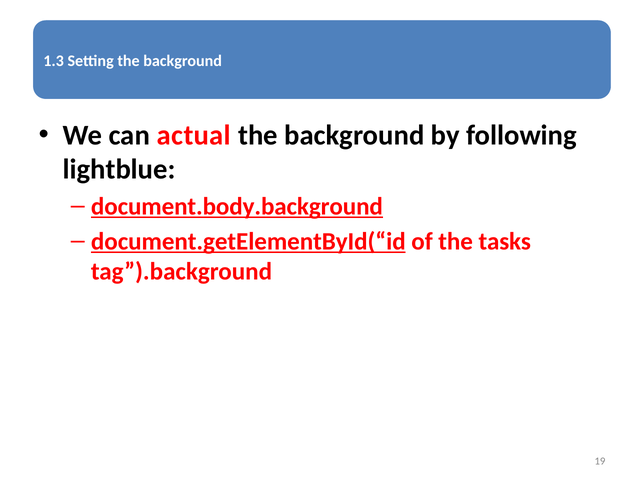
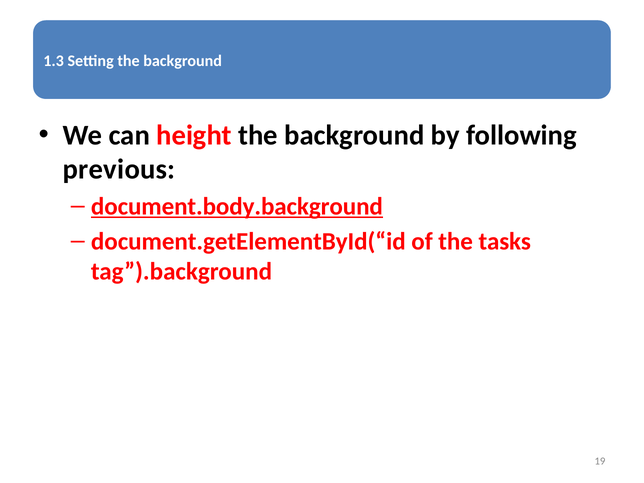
actual: actual -> height (194, 135)
lightblue: lightblue -> previous (119, 170)
document.getElementById(“id underline: present -> none (248, 241)
